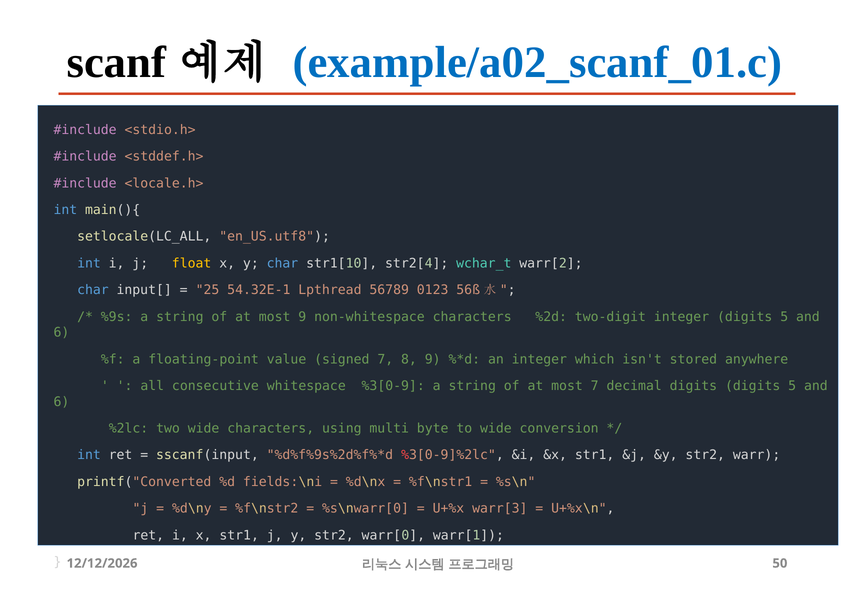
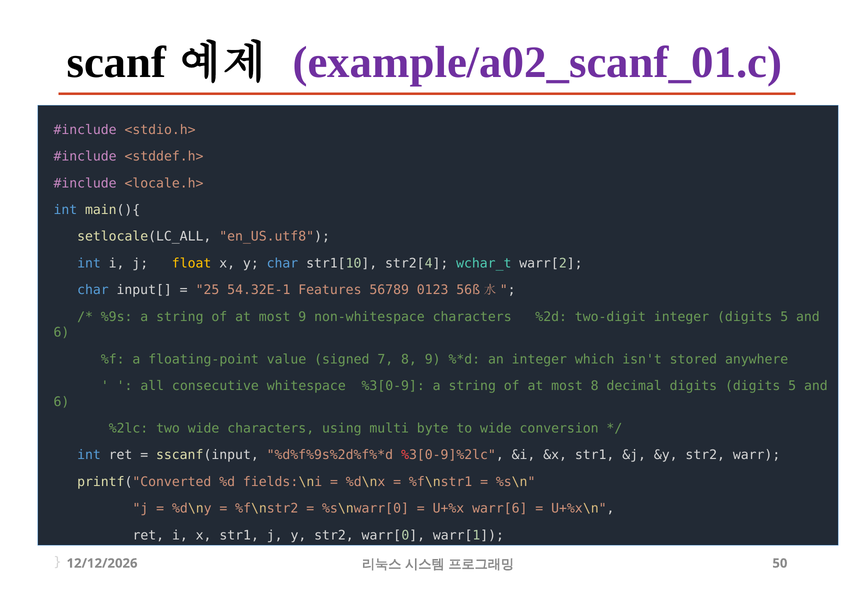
example/a02_scanf_01.c colour: blue -> purple (537, 62)
Lpthread: Lpthread -> Features (330, 290)
most 7: 7 -> 8 (595, 386)
warr[3: warr[3 -> warr[6 (500, 509)
